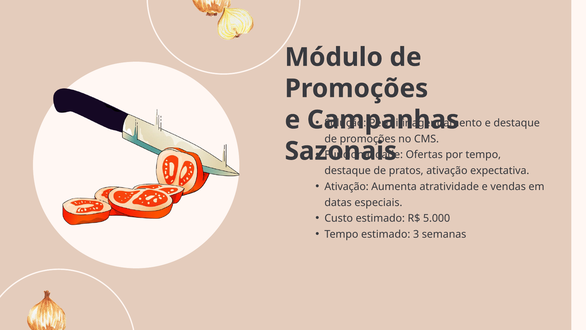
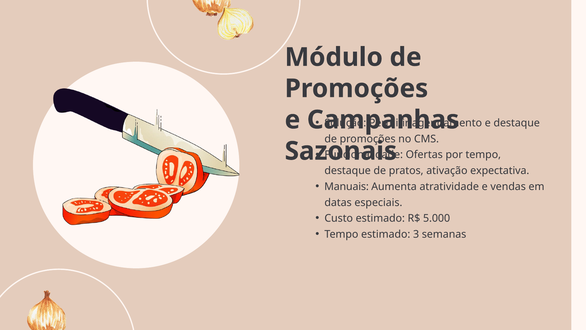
Ativação: Ativação -> Manuais (347, 186)
